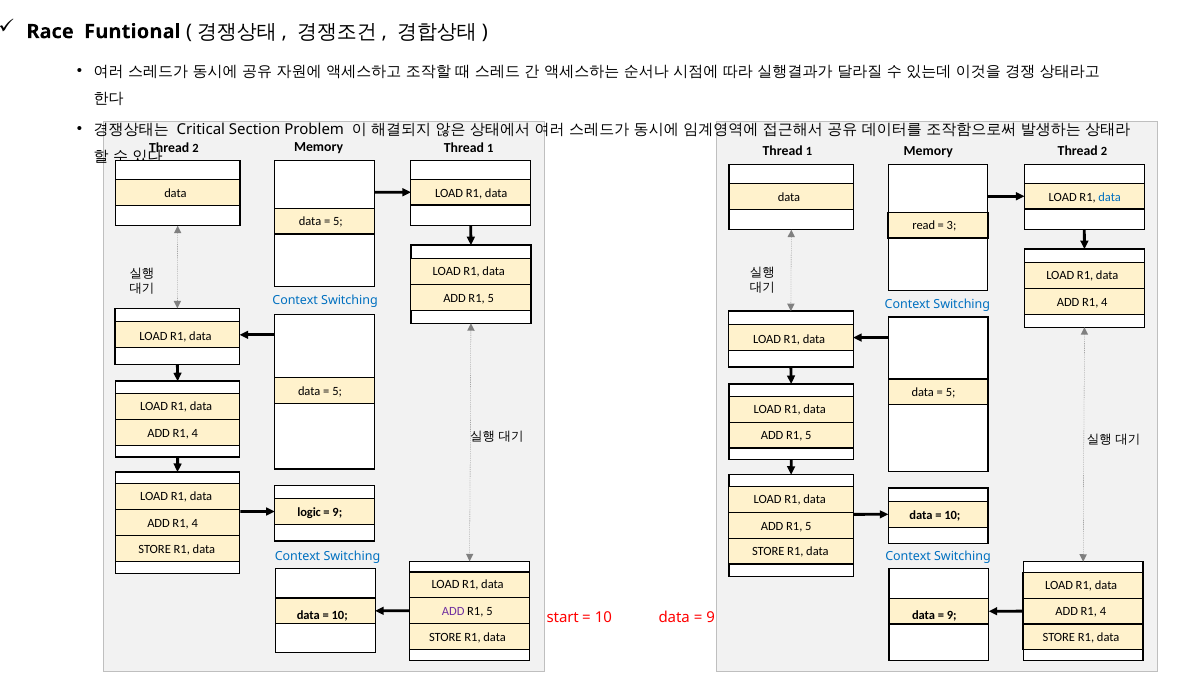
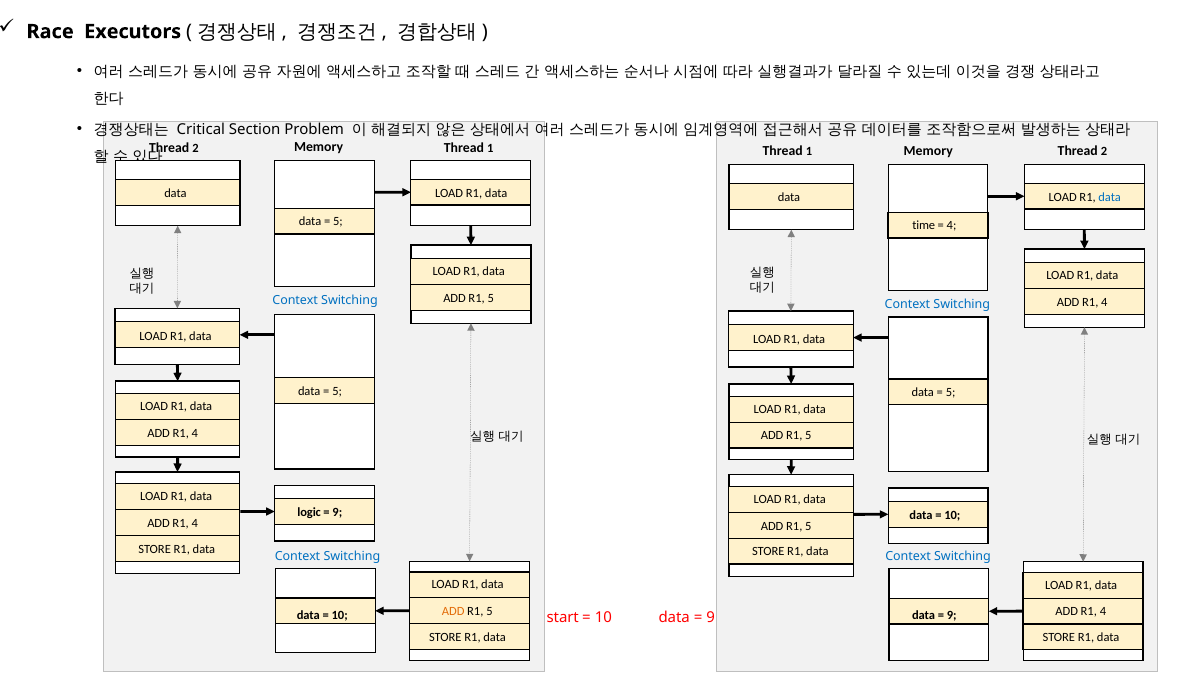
Funtional: Funtional -> Executors (133, 32)
read: read -> time (924, 226)
3: 3 -> 4 (952, 226)
ADD colour: purple -> orange (453, 611)
